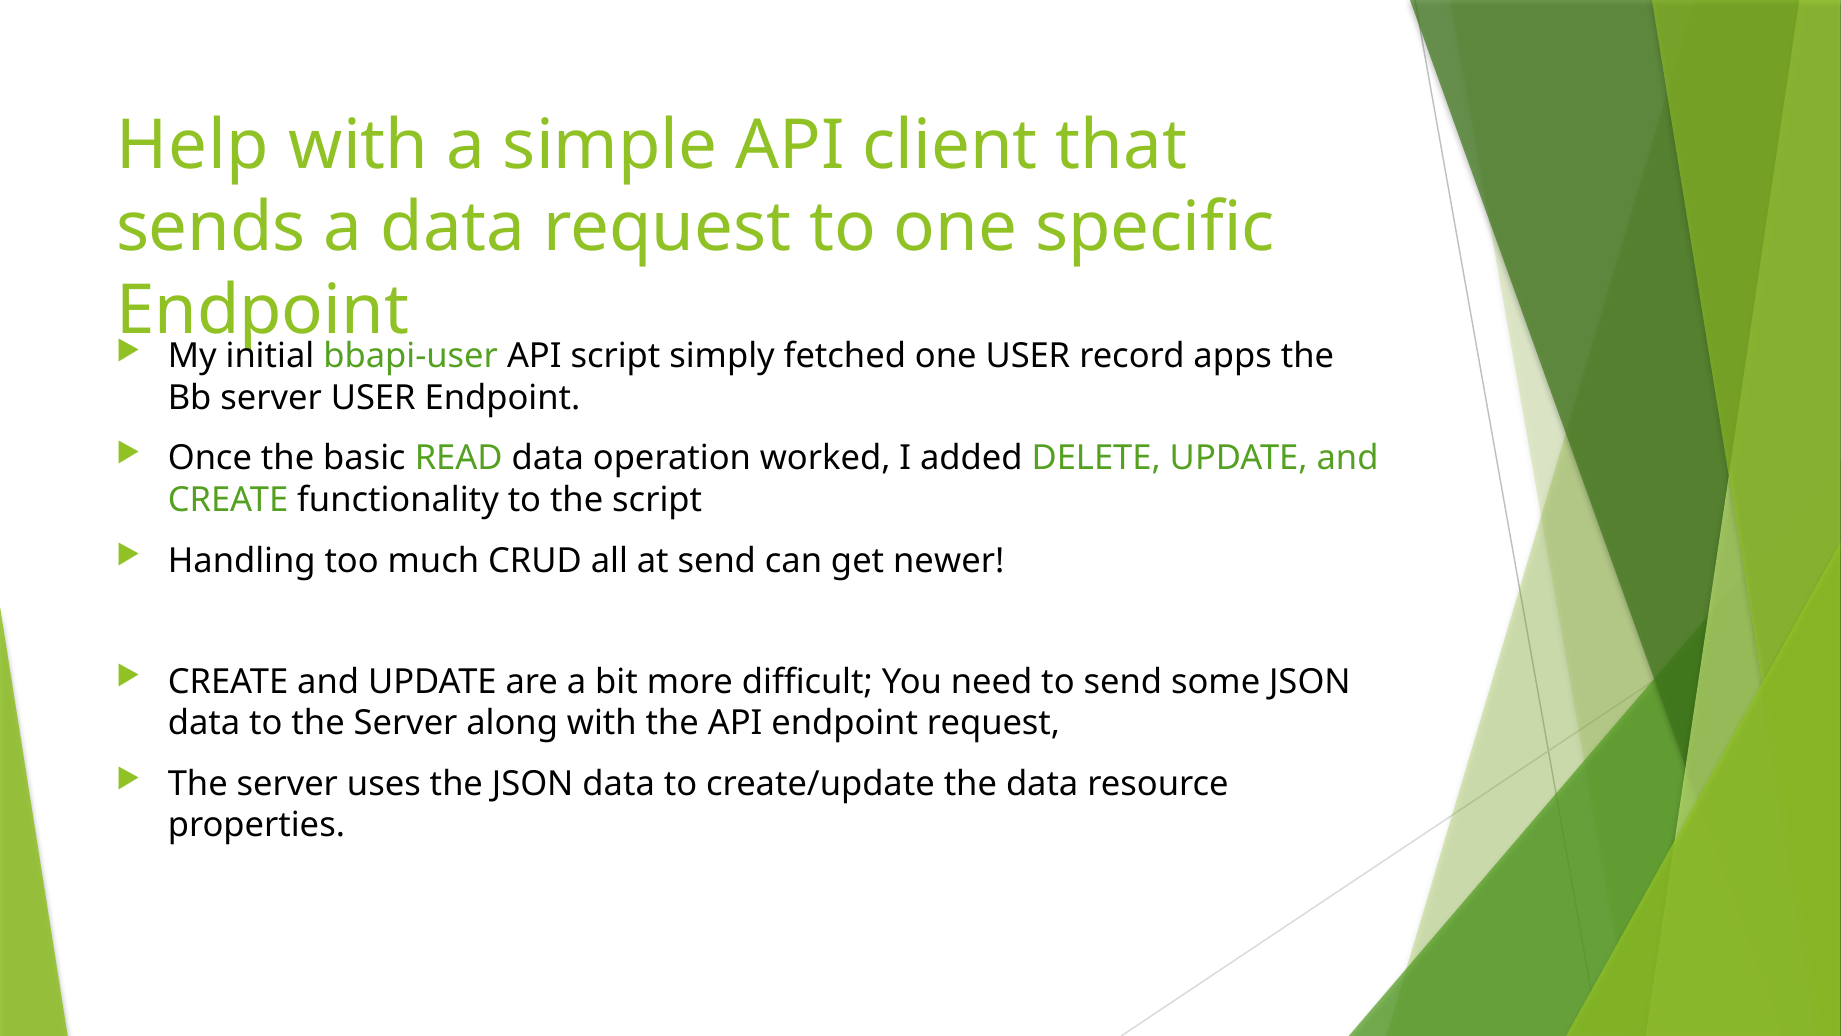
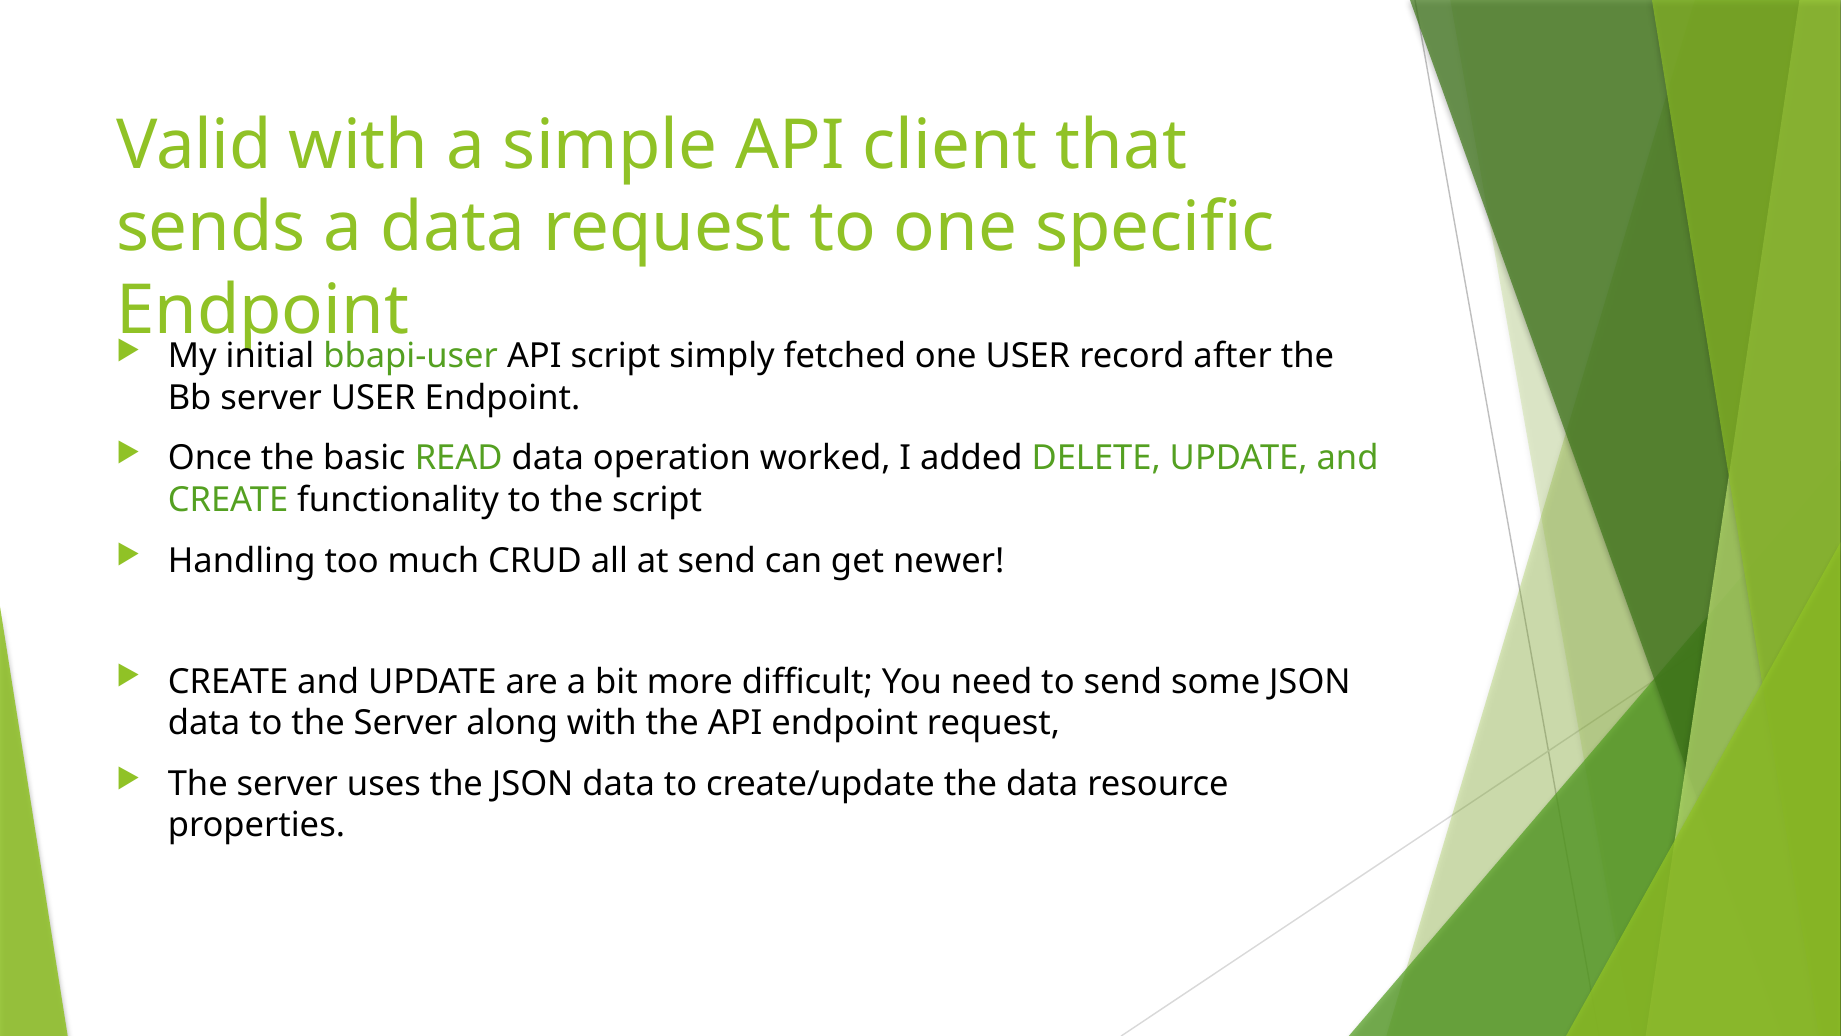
Help: Help -> Valid (194, 145)
apps: apps -> after (1233, 356)
